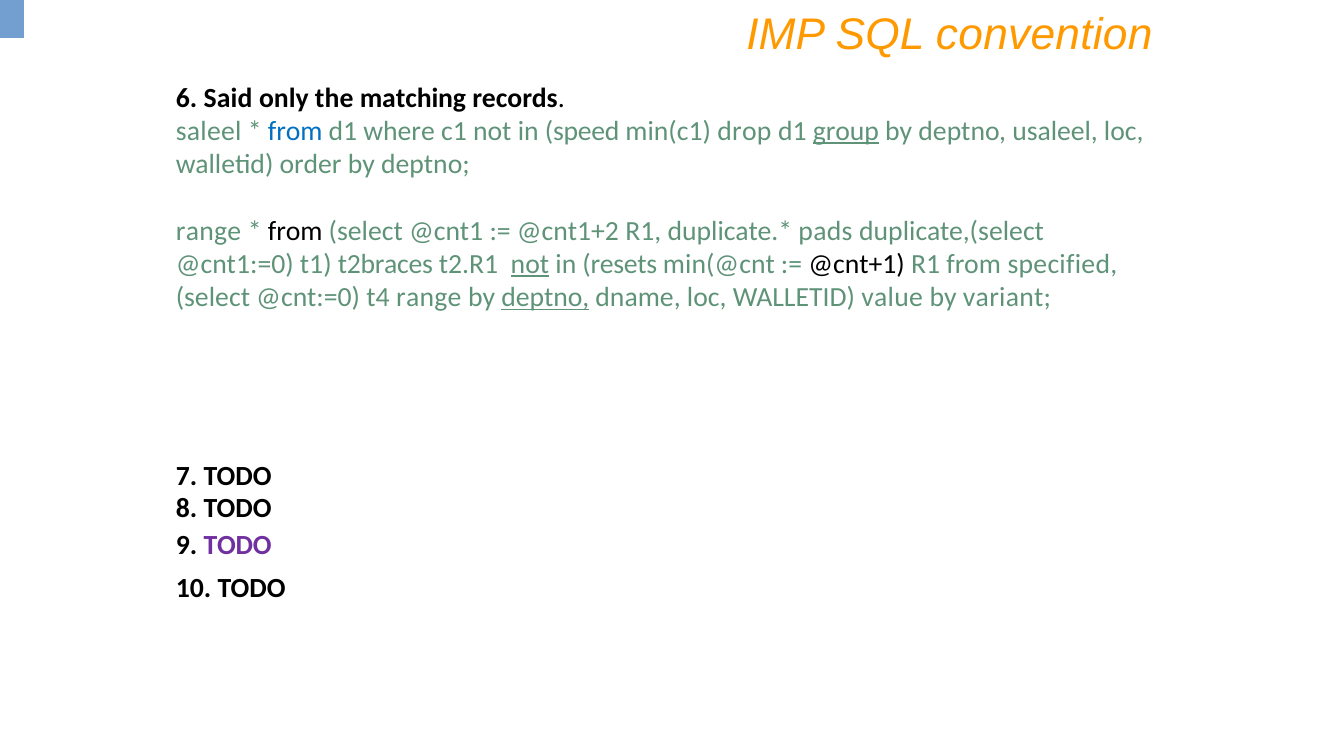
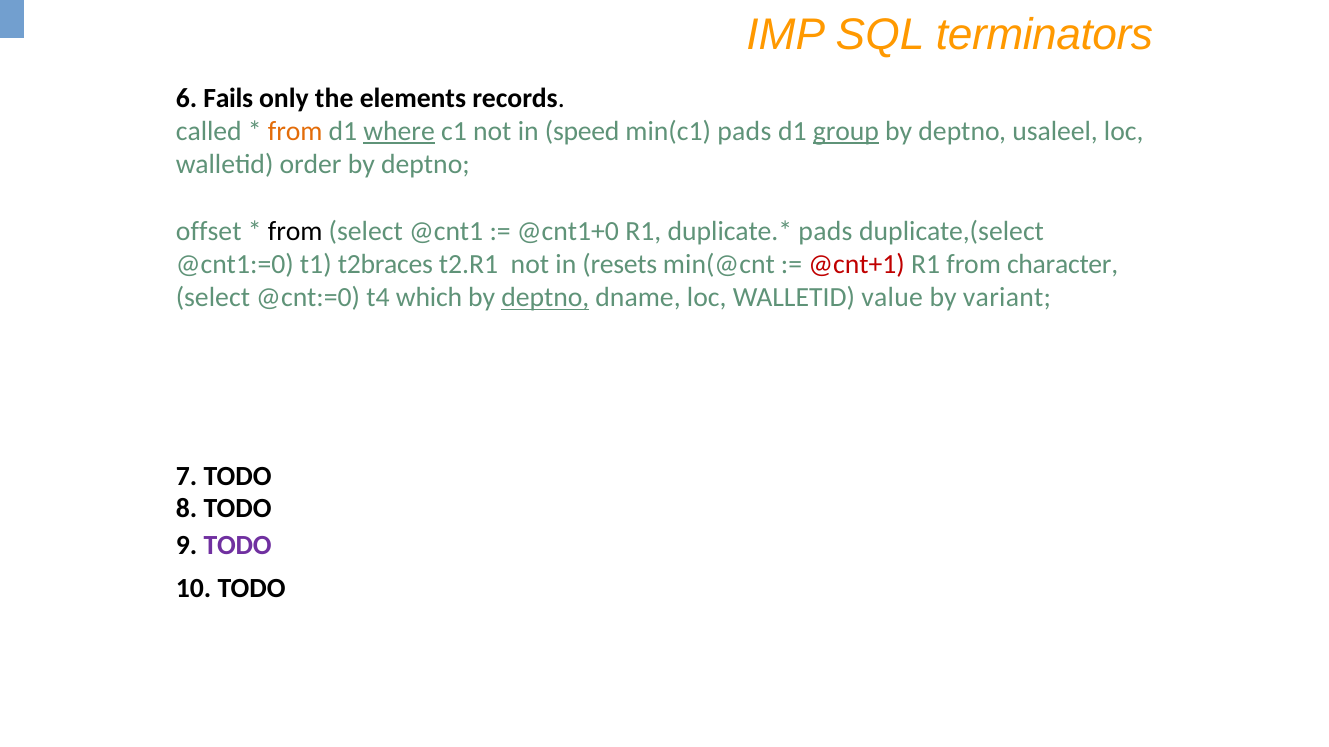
convention: convention -> terminators (1045, 35)
Said: Said -> Fails (228, 98)
matching: matching -> elements (413, 98)
saleel: saleel -> called (209, 131)
from colour: blue -> orange (295, 131)
where underline: none -> present (399, 131)
min(c1 drop: drop -> pads (744, 131)
range: range -> offset (209, 231)
@cnt1+2: @cnt1+2 -> @cnt1+0 (568, 231)
not underline: present -> none (530, 264)
@cnt+1 colour: black -> red (857, 264)
specified: specified -> character (1063, 264)
t4 range: range -> which (429, 298)
